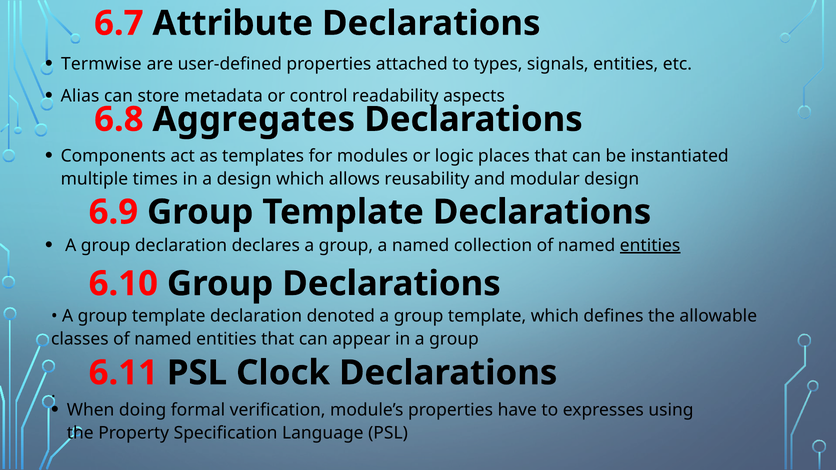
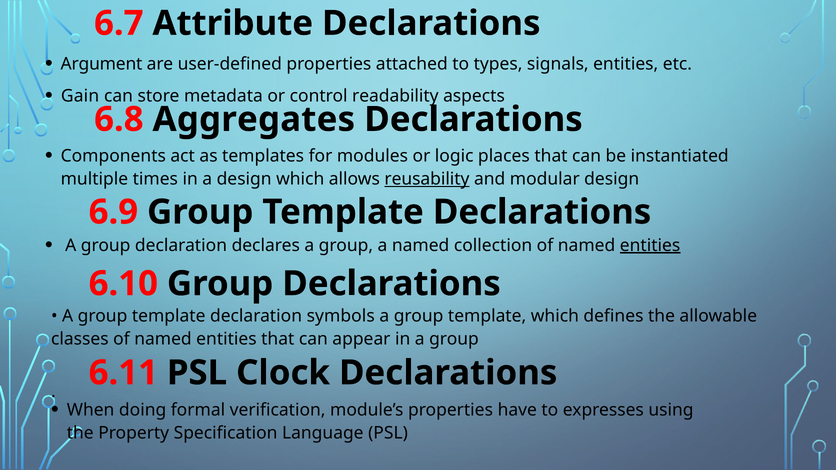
Termwise: Termwise -> Argument (102, 64)
Alias: Alias -> Gain (80, 96)
reusability underline: none -> present (427, 179)
denoted: denoted -> symbols (341, 316)
